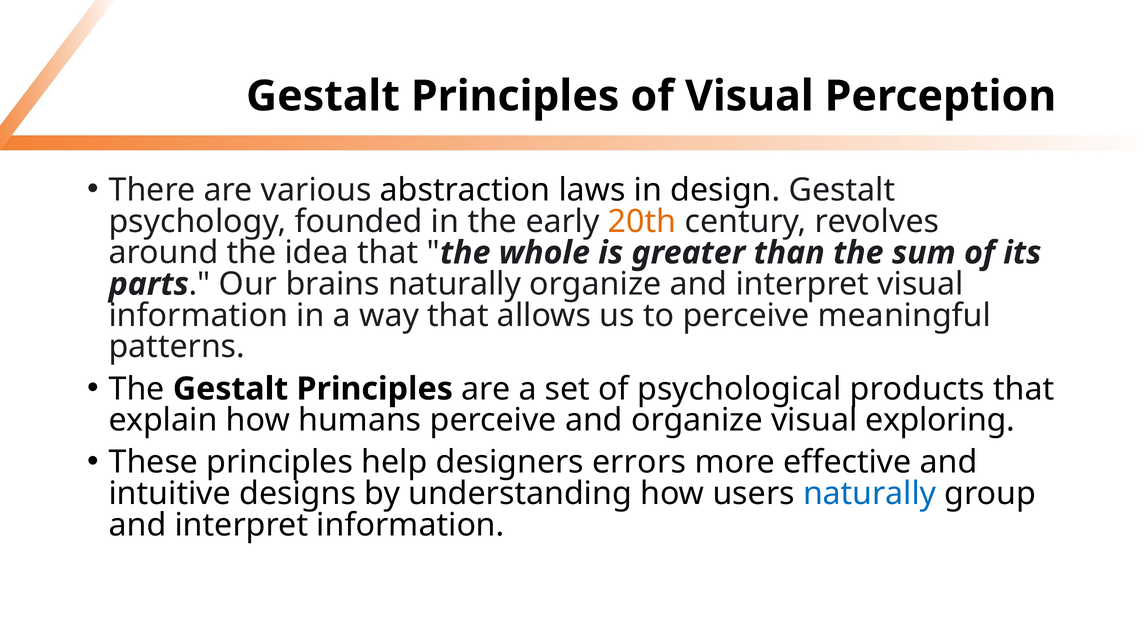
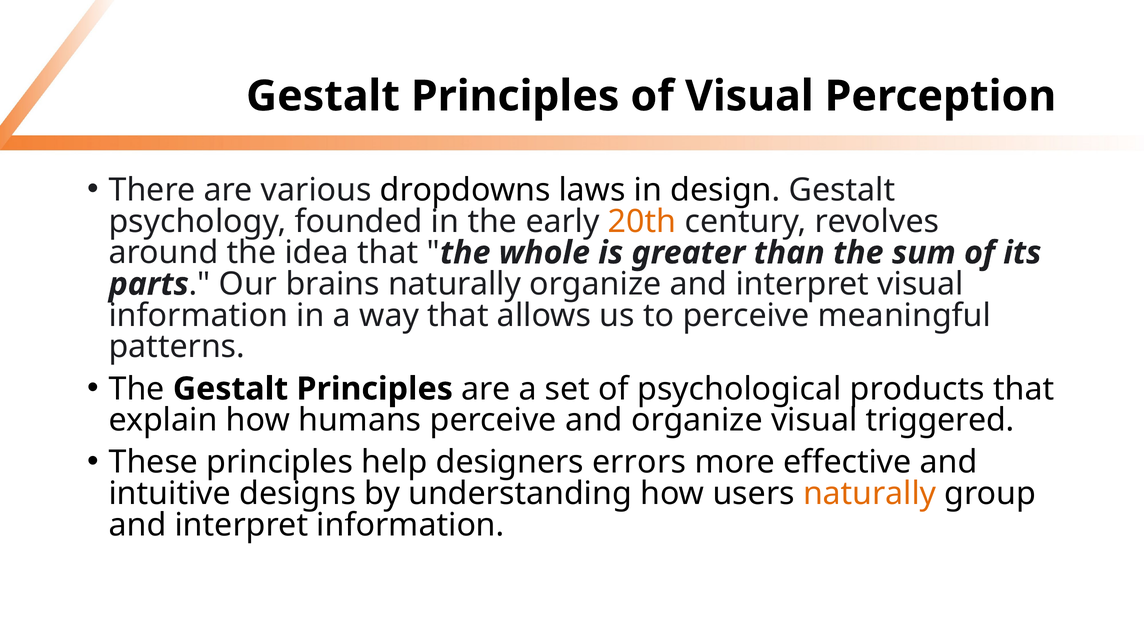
abstraction: abstraction -> dropdowns (465, 190)
exploring: exploring -> triggered (940, 420)
naturally colour: blue -> orange (870, 493)
